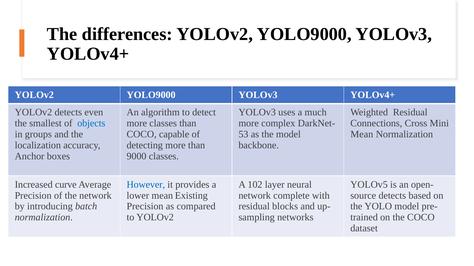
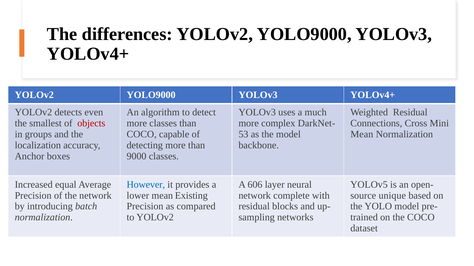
objects colour: blue -> red (91, 124)
curve: curve -> equal (66, 185)
102: 102 -> 606 (255, 185)
detects: detects -> unique (392, 196)
